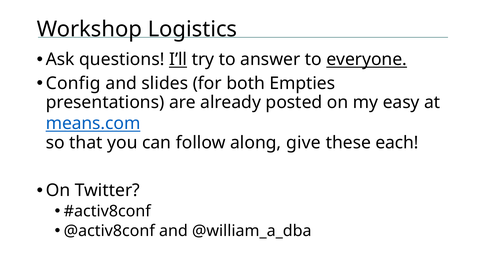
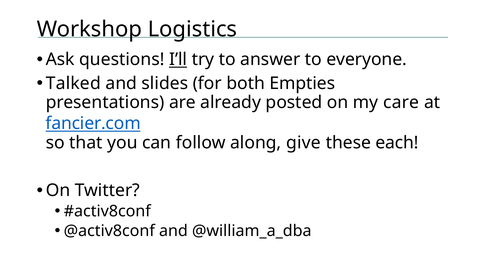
everyone underline: present -> none (367, 60)
Config: Config -> Talked (73, 84)
easy: easy -> care (401, 103)
means.com: means.com -> fancier.com (93, 124)
